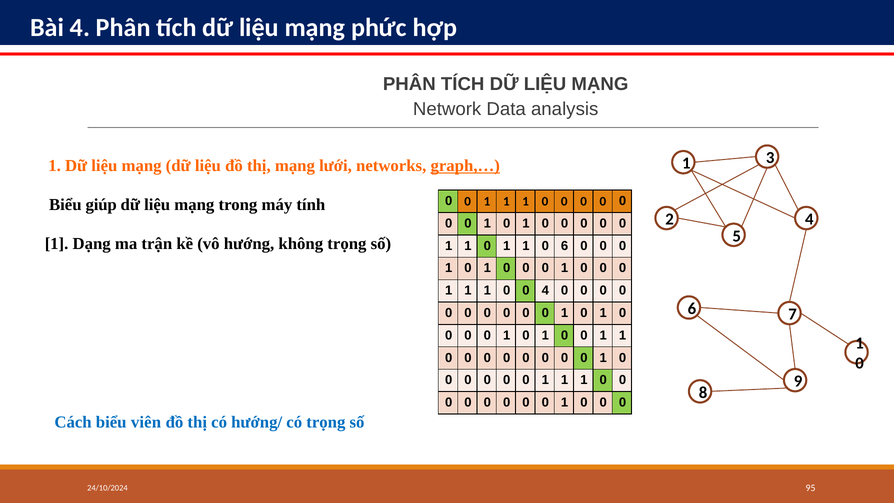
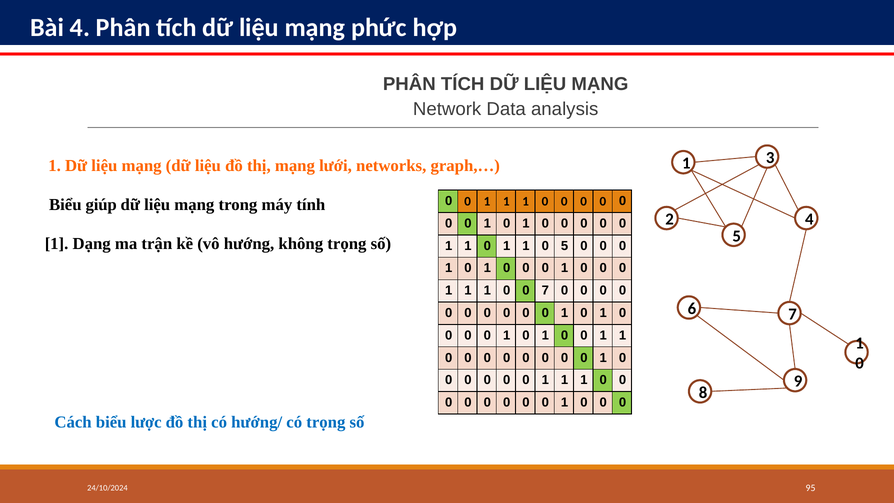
graph,… underline: present -> none (465, 166)
0 6: 6 -> 5 (565, 246)
0 4: 4 -> 7 (545, 291)
viên: viên -> lược (146, 422)
